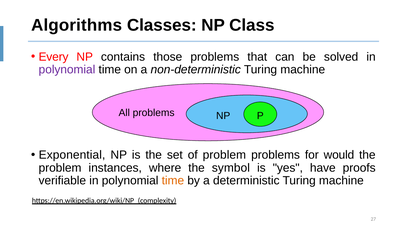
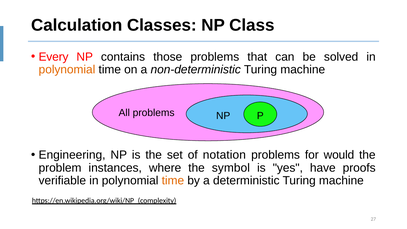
Algorithms: Algorithms -> Calculation (77, 25)
polynomial colour: purple -> orange (67, 70)
Exponential: Exponential -> Engineering (72, 155)
of problem: problem -> notation (224, 155)
